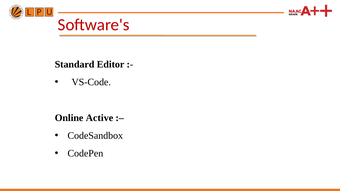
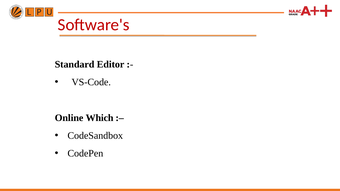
Active: Active -> Which (100, 118)
